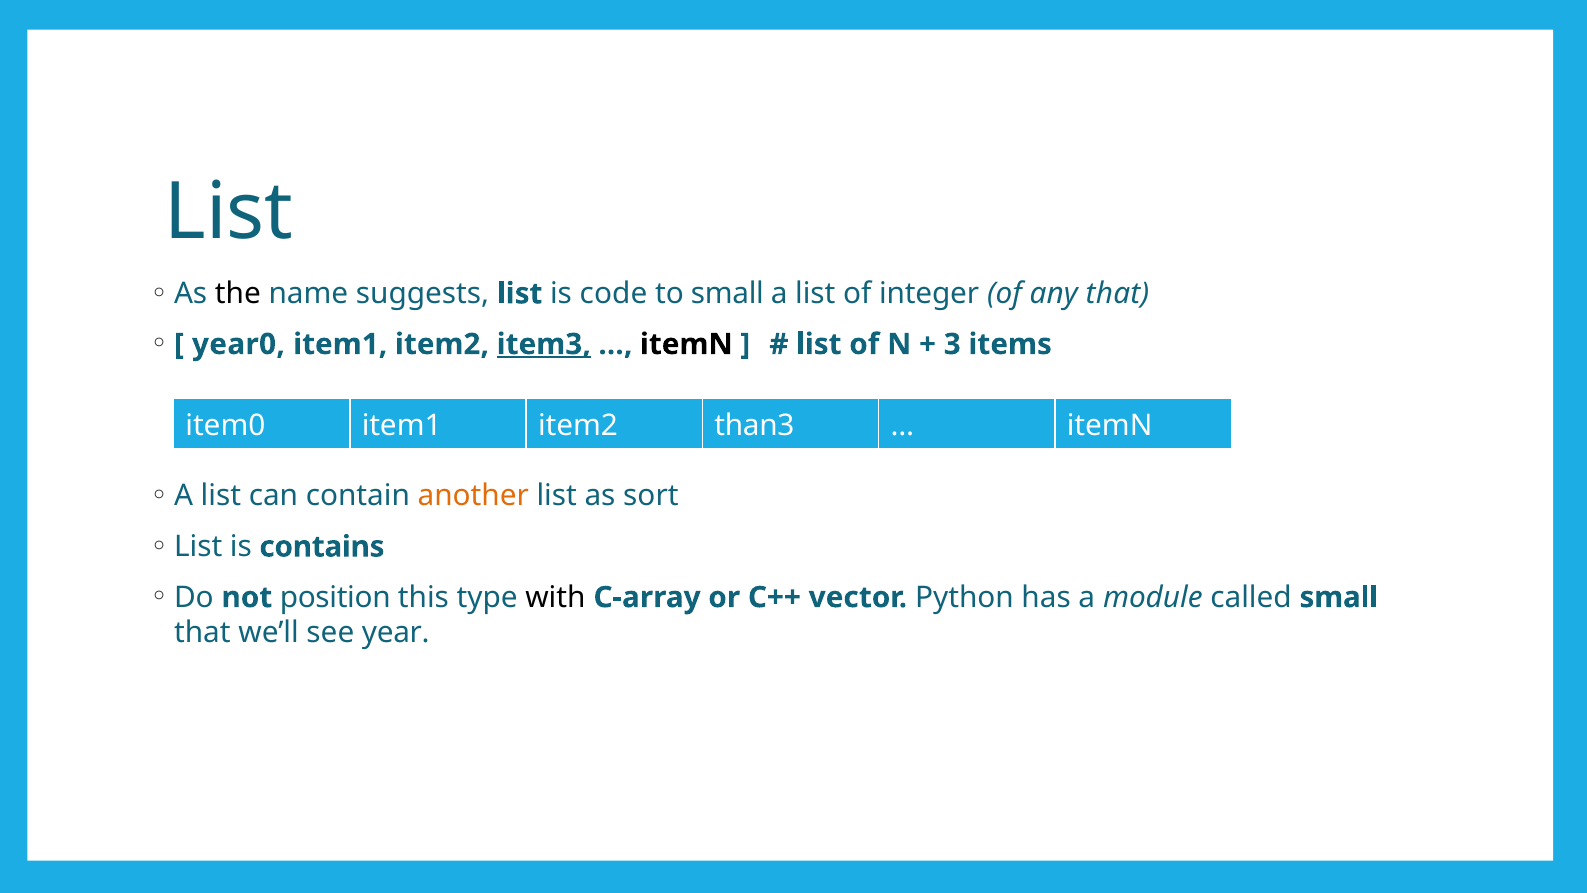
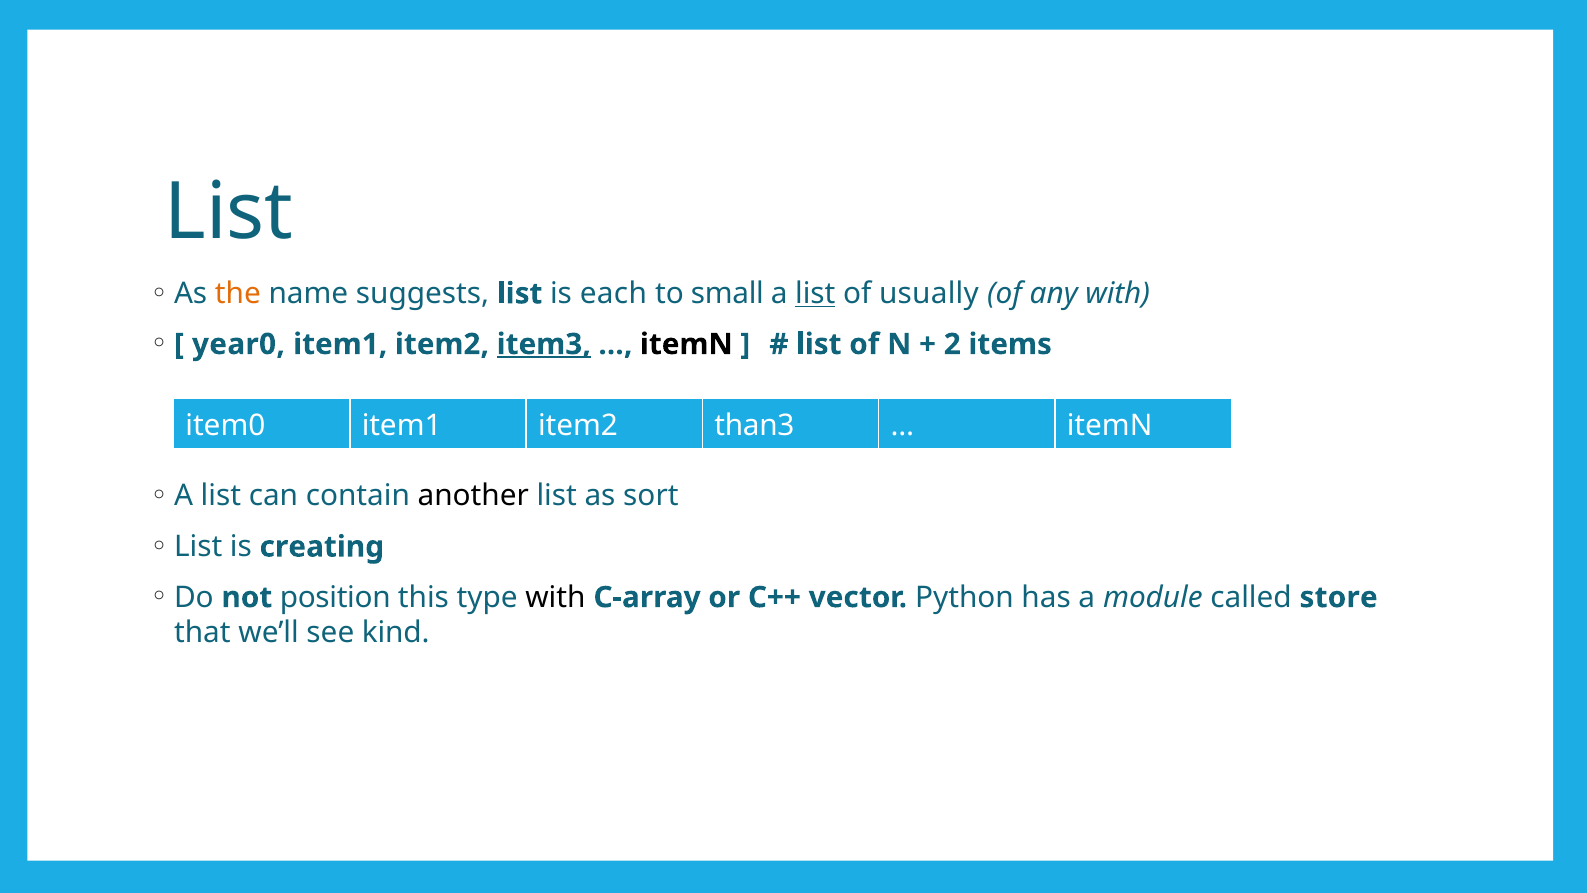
the colour: black -> orange (238, 294)
code: code -> each (613, 294)
list underline: none -> present (815, 294)
integer: integer -> usually (929, 294)
any that: that -> with (1118, 294)
3: 3 -> 2 (952, 344)
another colour: orange -> black (473, 496)
contains: contains -> creating (322, 547)
called small: small -> store (1339, 597)
year: year -> kind (396, 633)
